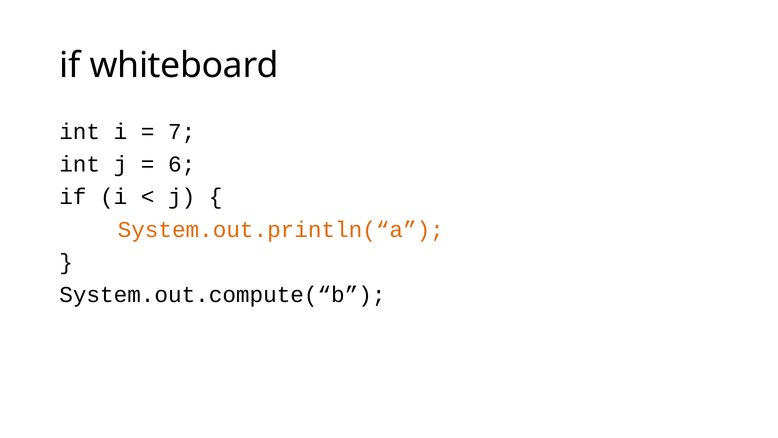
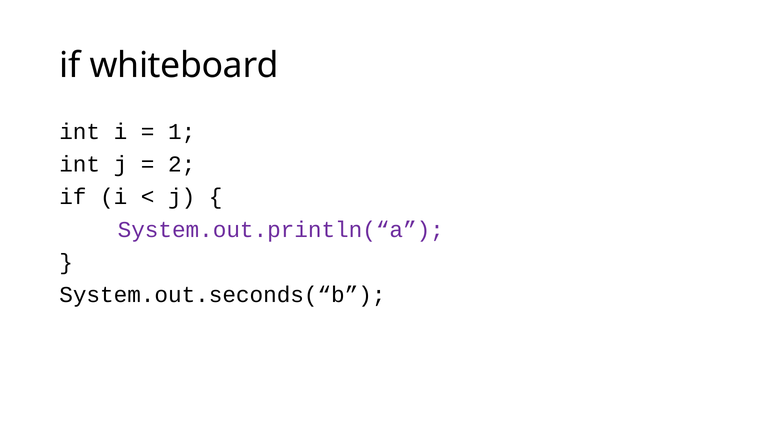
7: 7 -> 1 (182, 132)
6: 6 -> 2 (182, 164)
System.out.println(“a colour: orange -> purple (281, 229)
System.out.compute(“b: System.out.compute(“b -> System.out.seconds(“b (222, 295)
